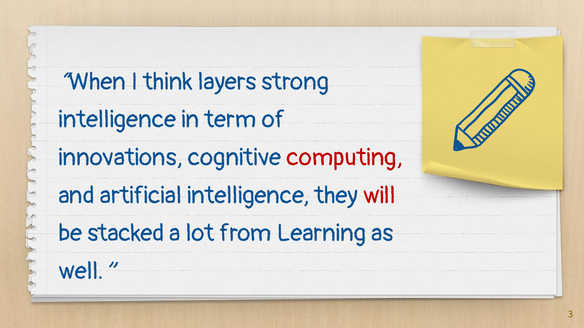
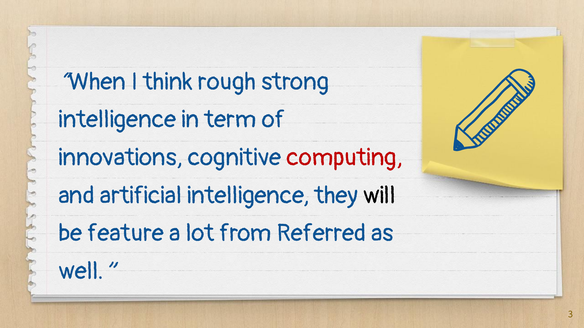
layers: layers -> rough (227, 82)
will colour: red -> black (379, 196)
stacked: stacked -> feature (126, 234)
Learning: Learning -> Referred (321, 234)
